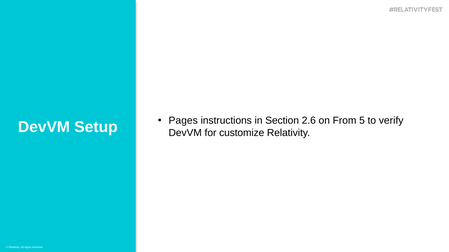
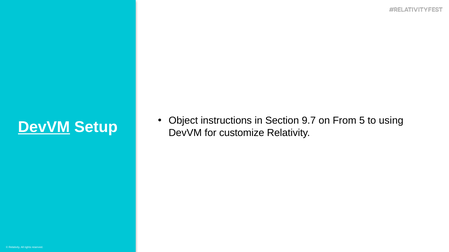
Pages: Pages -> Object (183, 121)
2.6: 2.6 -> 9.7 (309, 121)
verify: verify -> using (391, 121)
DevVM underline: none -> present (44, 127)
